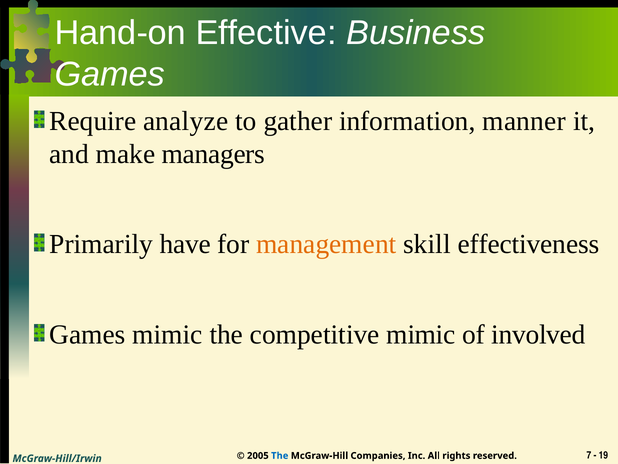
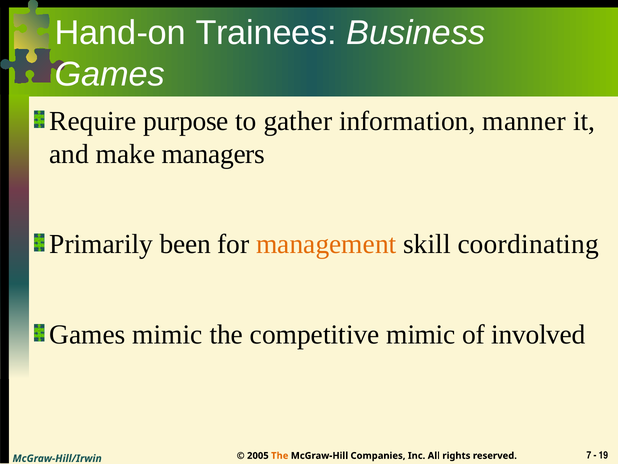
Effective: Effective -> Trainees (266, 33)
analyze: analyze -> purpose (186, 121)
have: have -> been (185, 244)
effectiveness: effectiveness -> coordinating (528, 244)
The colour: blue -> orange (280, 455)
